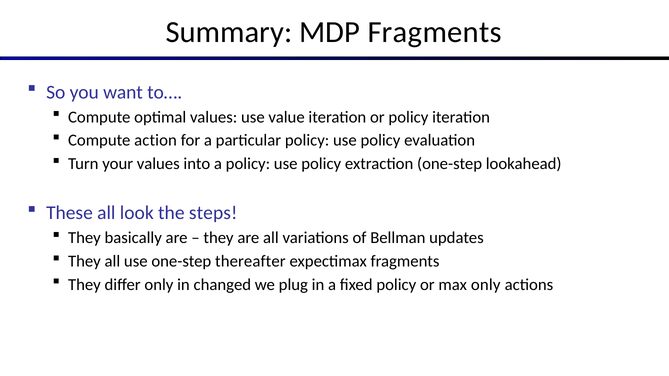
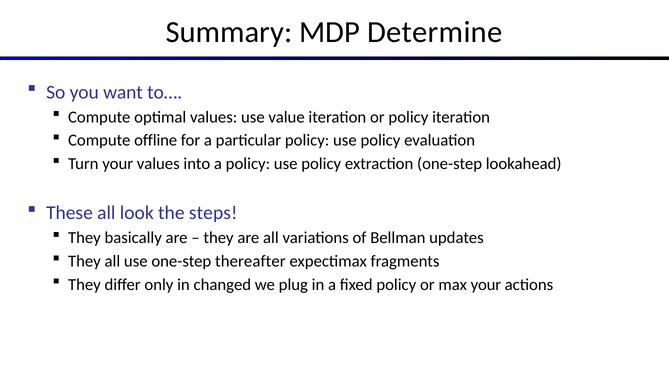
MDP Fragments: Fragments -> Determine (435, 32)
action: action -> offline (156, 141)
max only: only -> your (486, 285)
